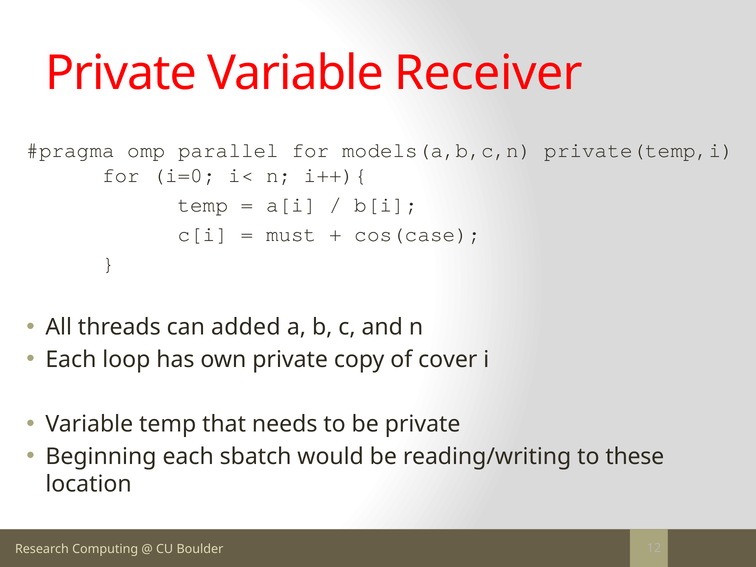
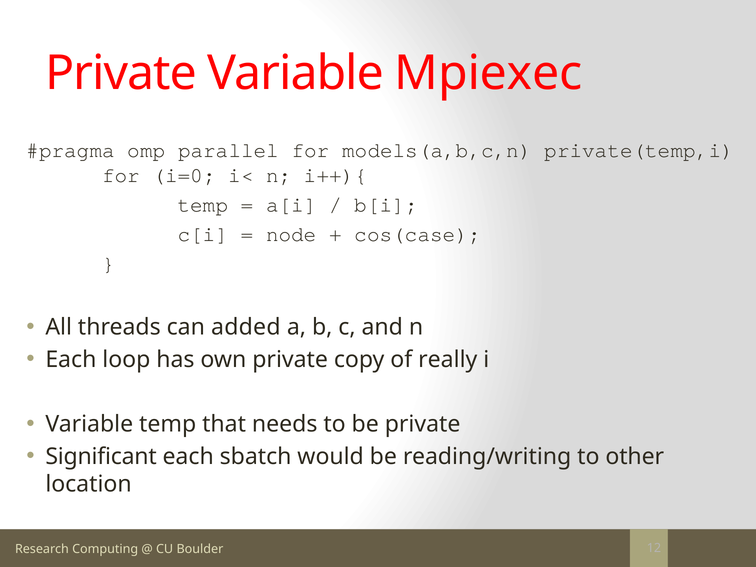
Receiver: Receiver -> Mpiexec (488, 73)
must: must -> node (291, 234)
cover: cover -> really (448, 360)
Beginning: Beginning -> Significant (101, 456)
these: these -> other (635, 456)
